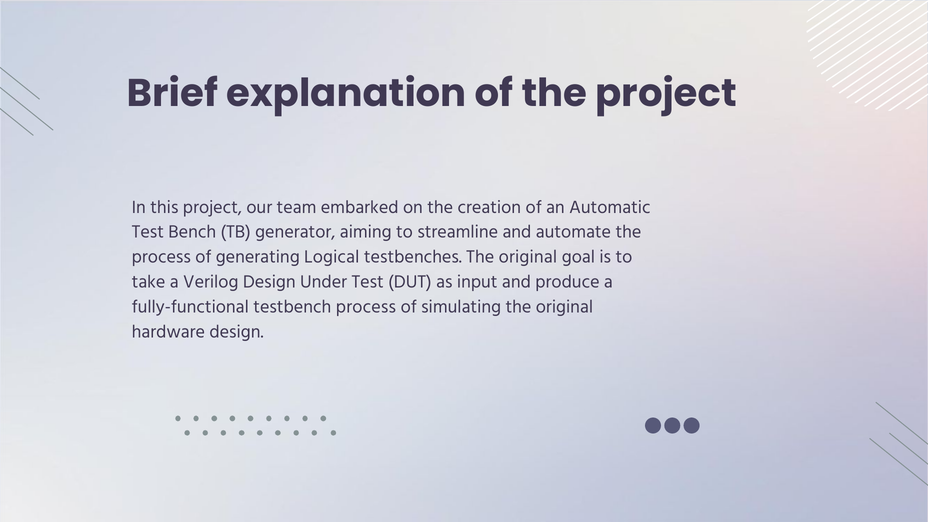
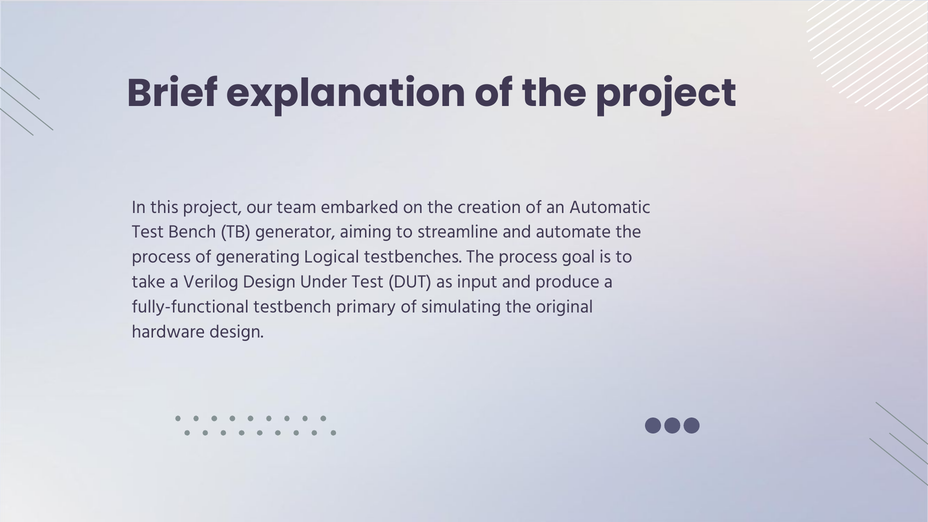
testbenches The original: original -> process (528, 257)
testbench process: process -> primary (366, 307)
